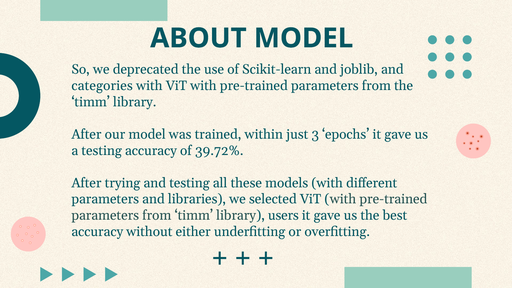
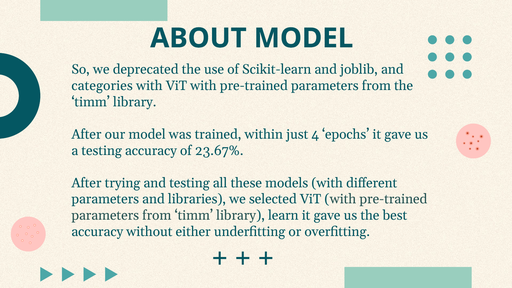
3: 3 -> 4 (315, 134)
39.72%: 39.72% -> 23.67% (219, 151)
users: users -> learn (283, 215)
